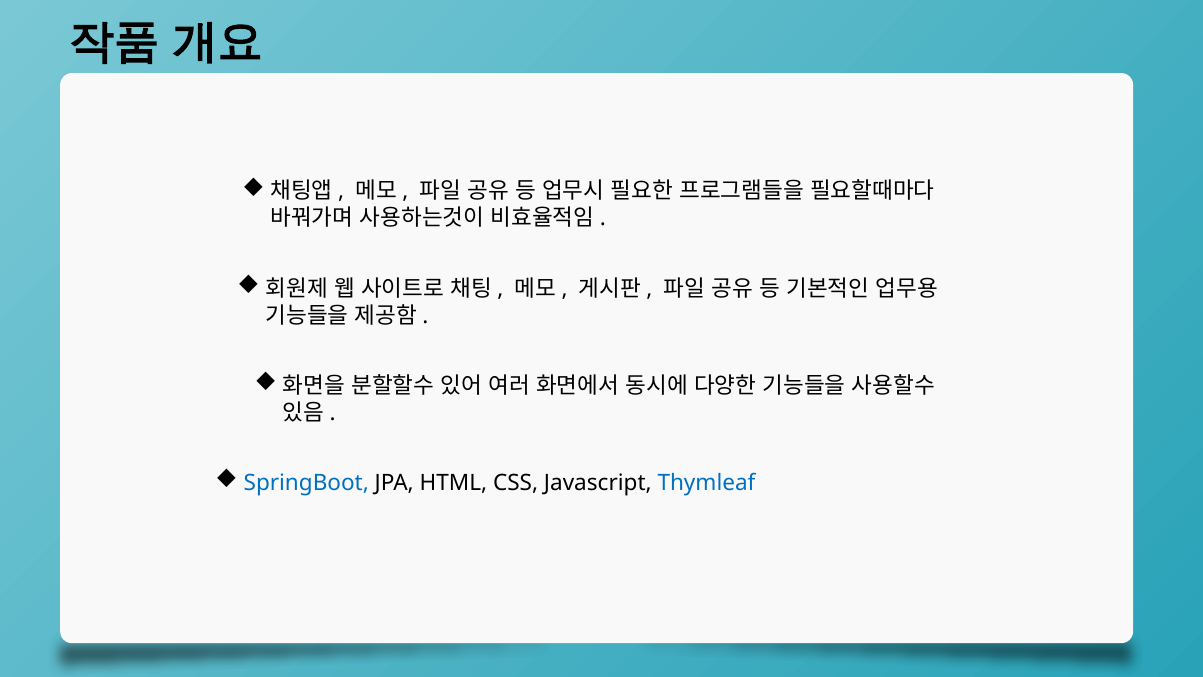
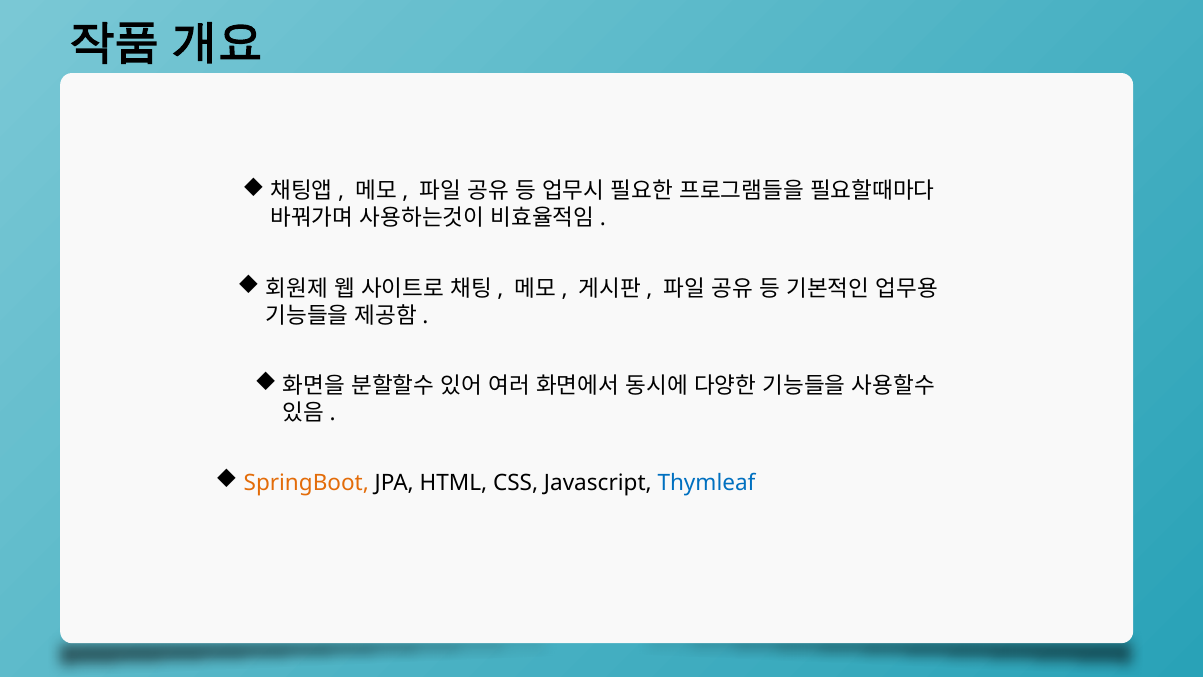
SpringBoot colour: blue -> orange (306, 483)
